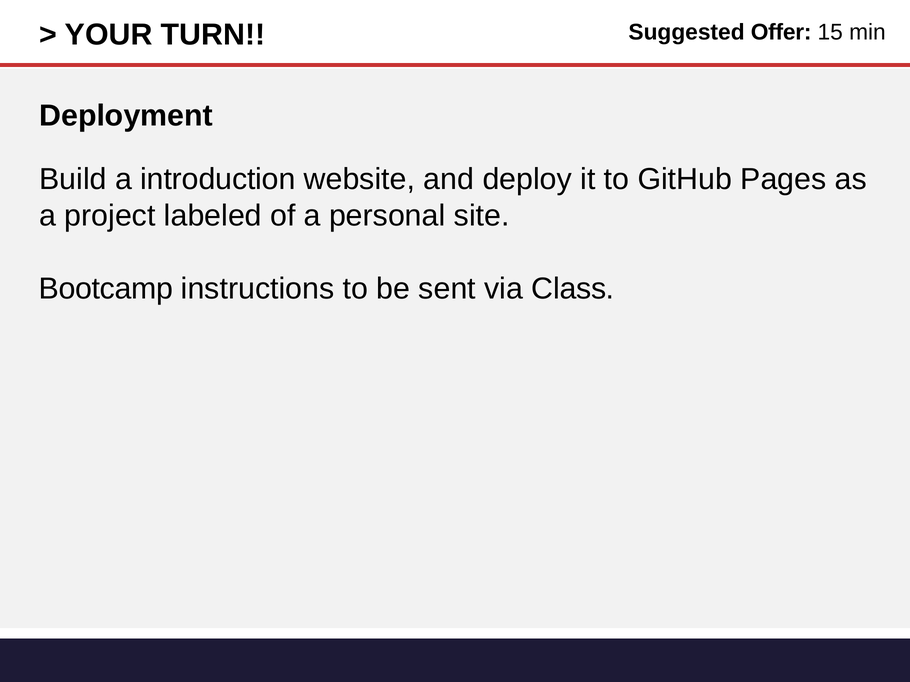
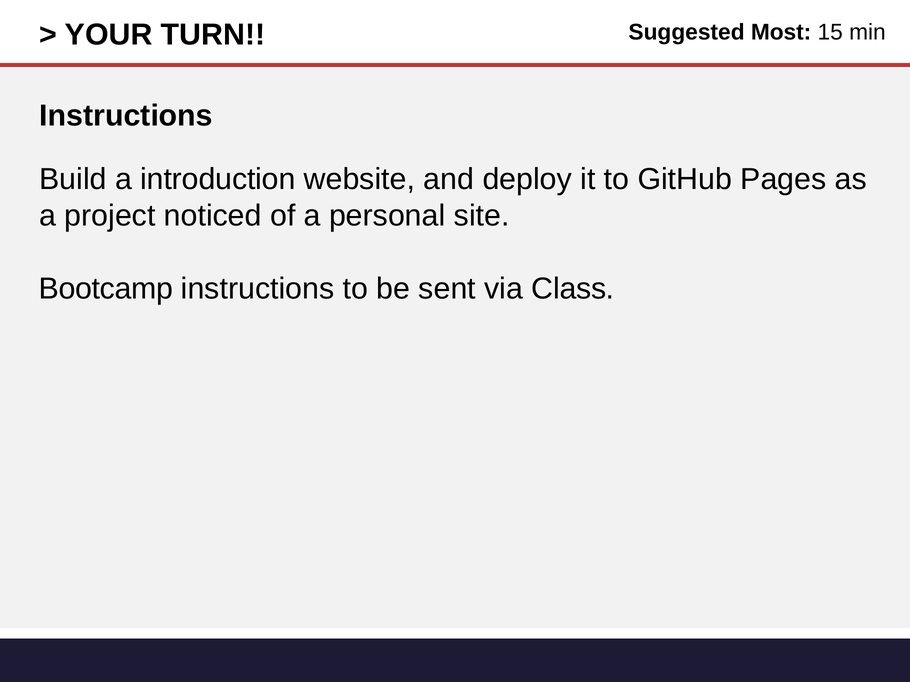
Offer: Offer -> Most (781, 32)
Deployment: Deployment -> Instructions (126, 116)
labeled: labeled -> noticed (213, 216)
